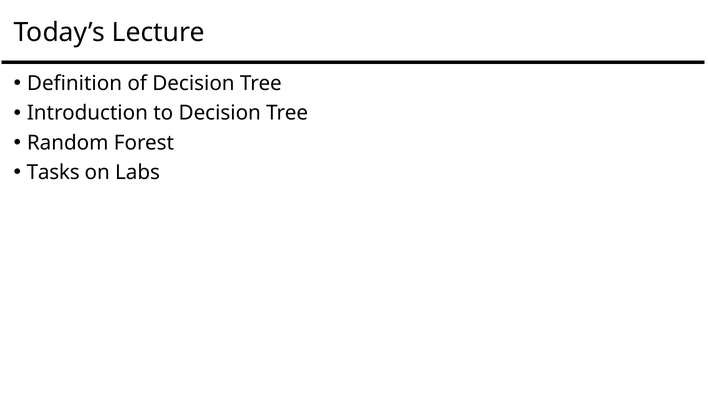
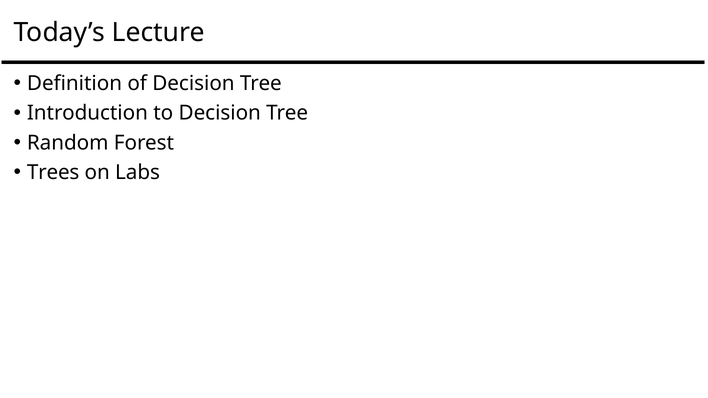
Tasks: Tasks -> Trees (53, 173)
